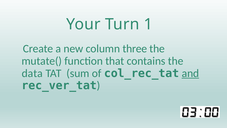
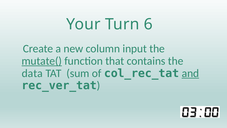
1: 1 -> 6 (148, 24)
three: three -> input (135, 49)
mutate( underline: none -> present (42, 61)
